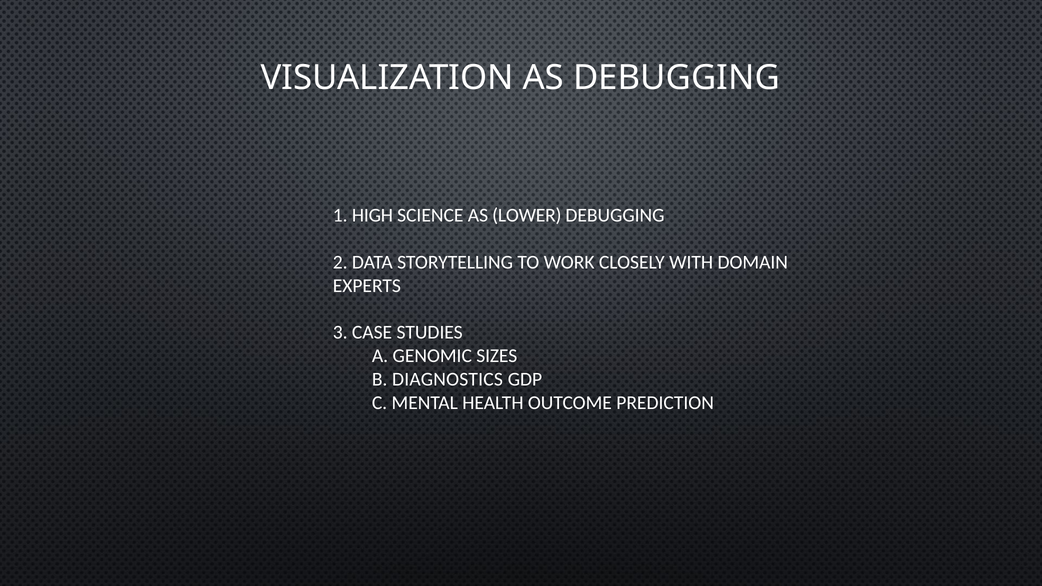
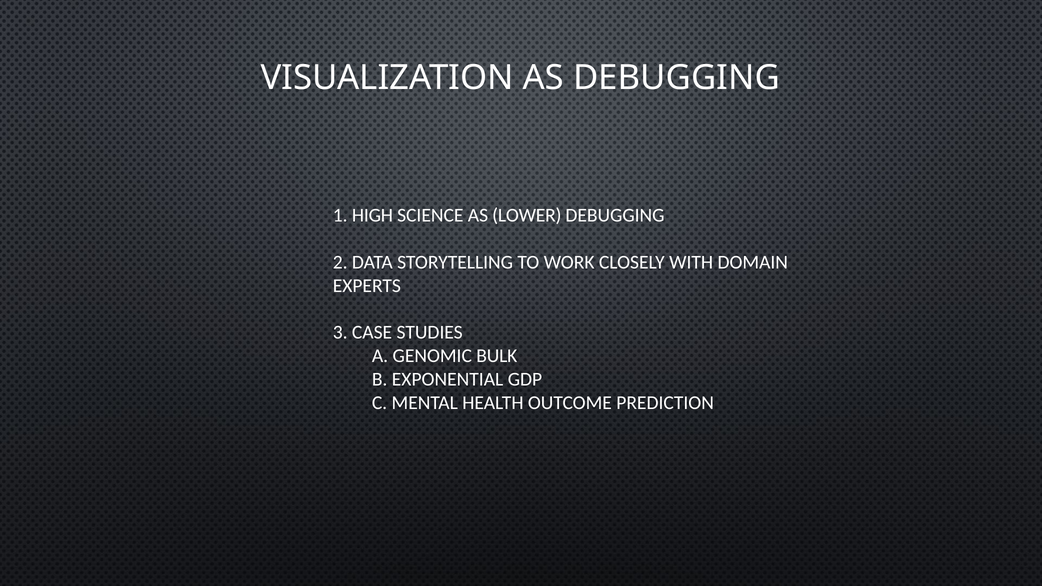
SIZES: SIZES -> BULK (497, 356)
DIAGNOSTICS: DIAGNOSTICS -> EXPONENTIAL (448, 379)
